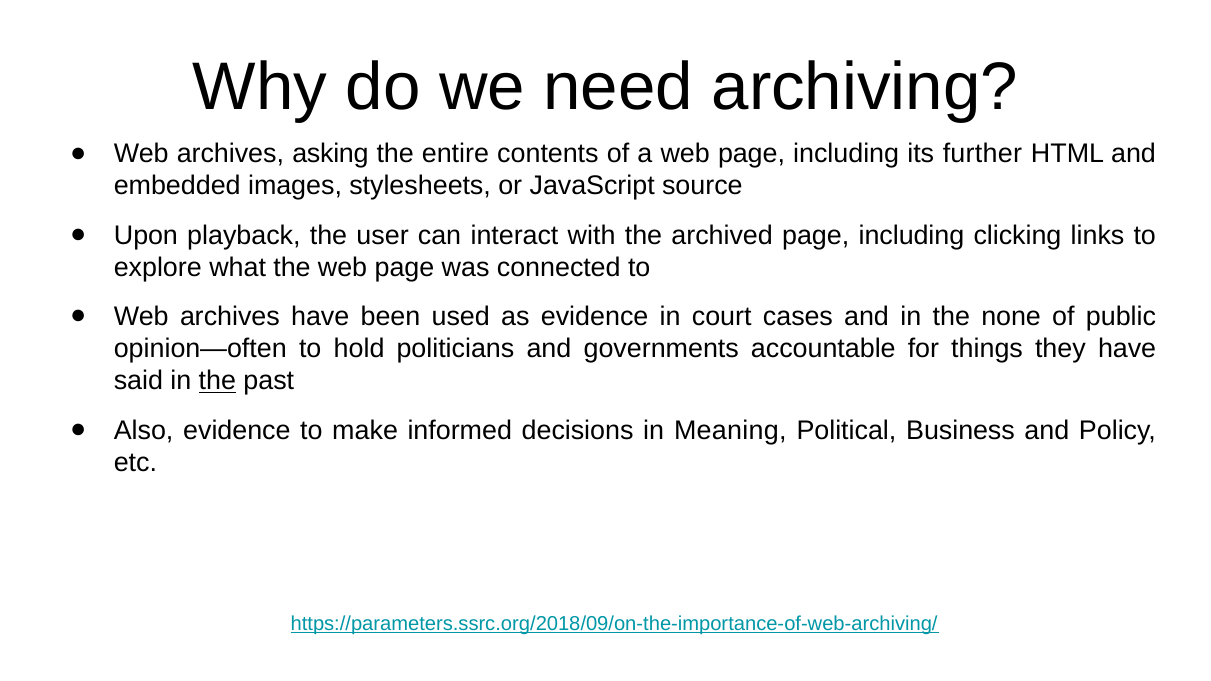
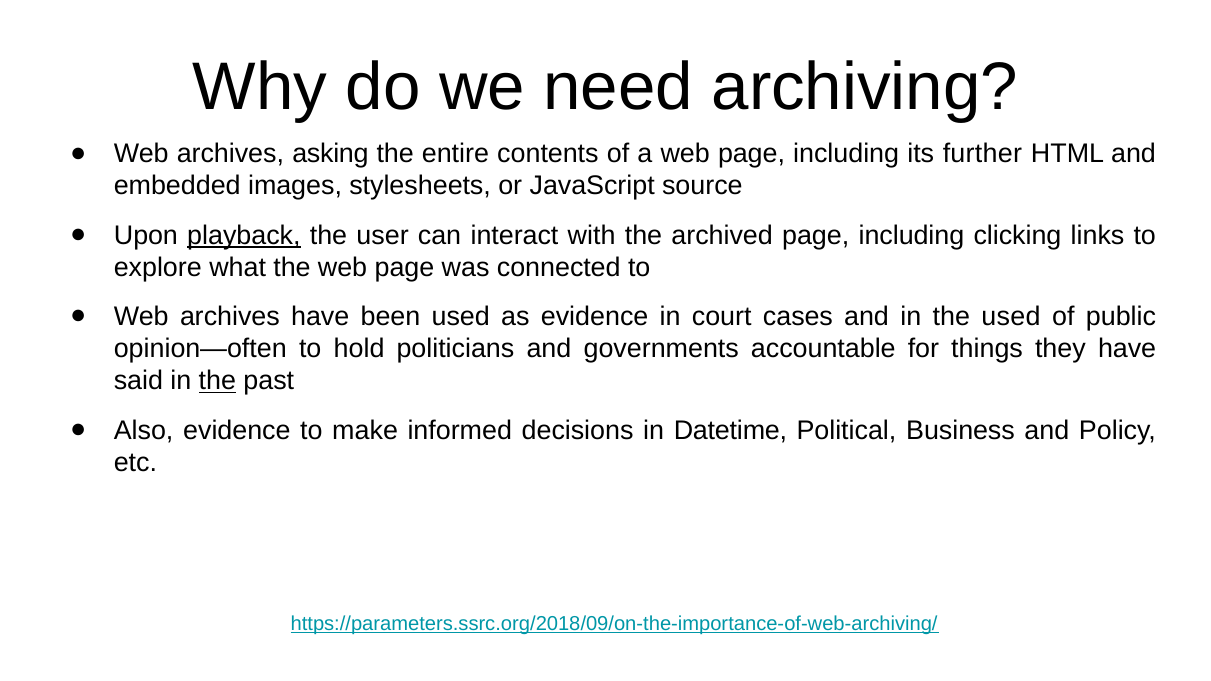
playback underline: none -> present (244, 235)
the none: none -> used (1011, 317)
Meaning: Meaning -> Datetime (730, 430)
